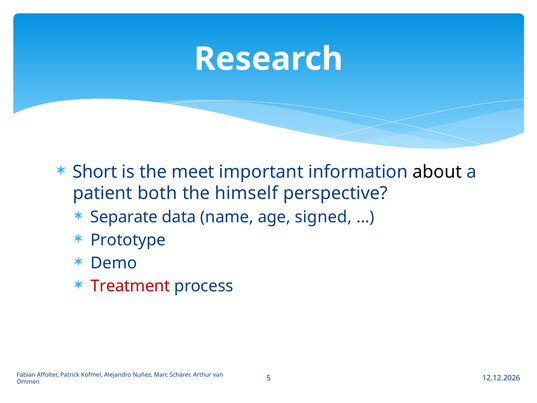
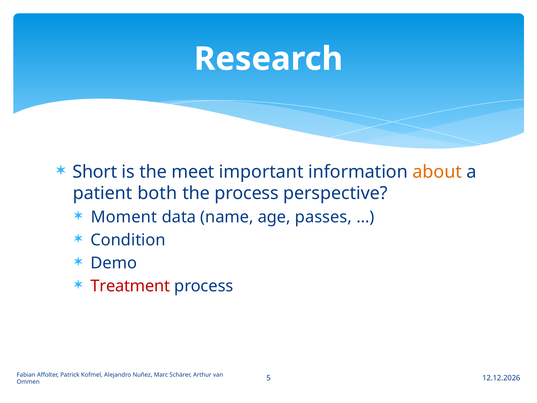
about colour: black -> orange (437, 172)
the himself: himself -> process (247, 193)
Separate: Separate -> Moment (124, 217)
signed: signed -> passes (323, 217)
Prototype: Prototype -> Condition (128, 240)
